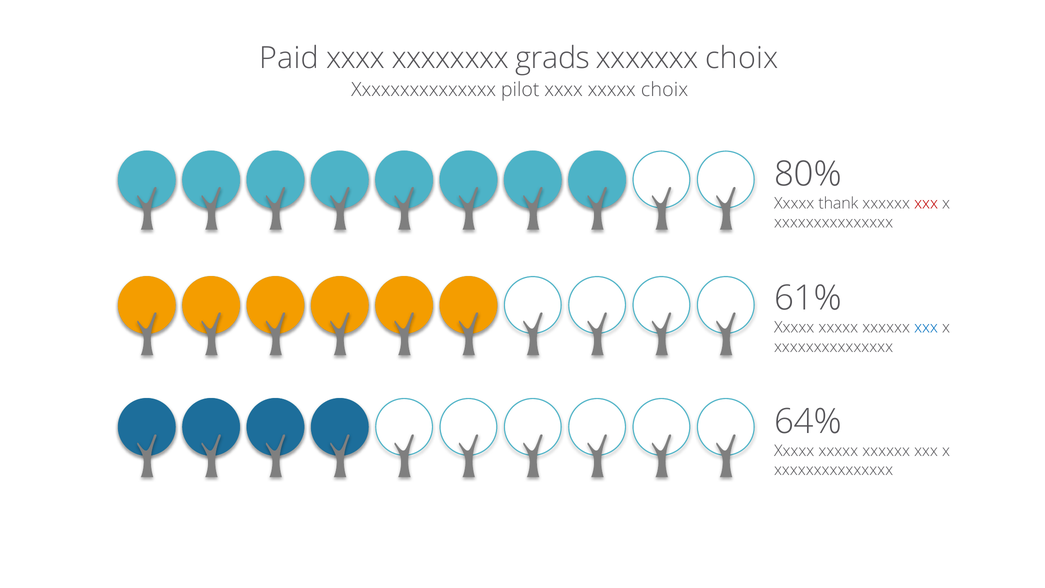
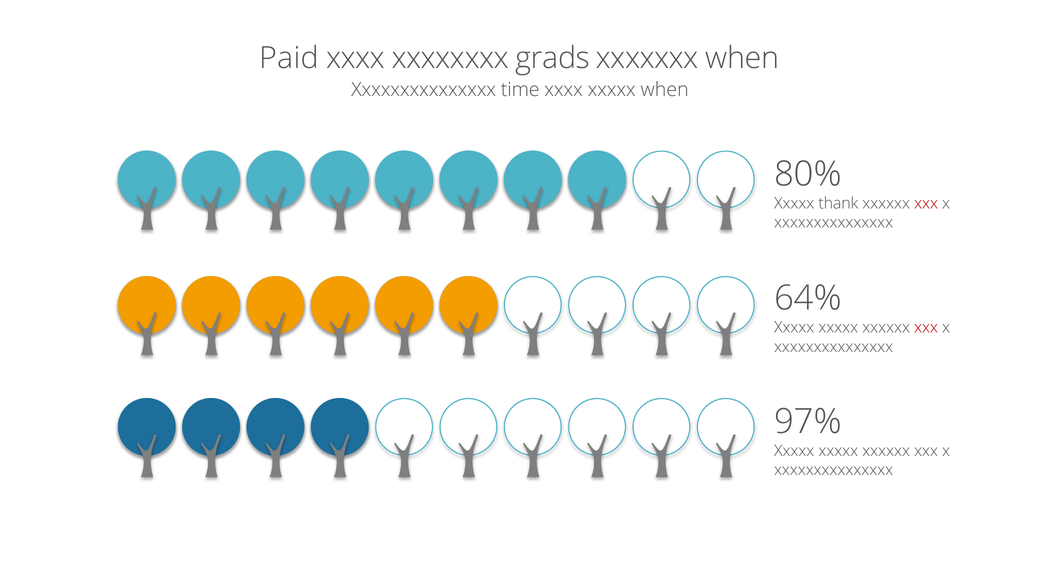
xxxxxxx choix: choix -> when (742, 58)
pilot: pilot -> time (520, 90)
xxxxx choix: choix -> when (665, 90)
61%: 61% -> 64% (808, 298)
xxx colour: blue -> red (926, 328)
64%: 64% -> 97% (808, 422)
